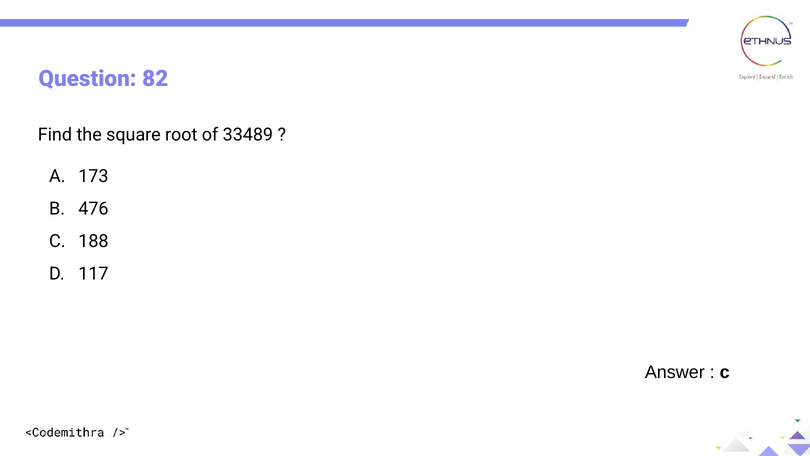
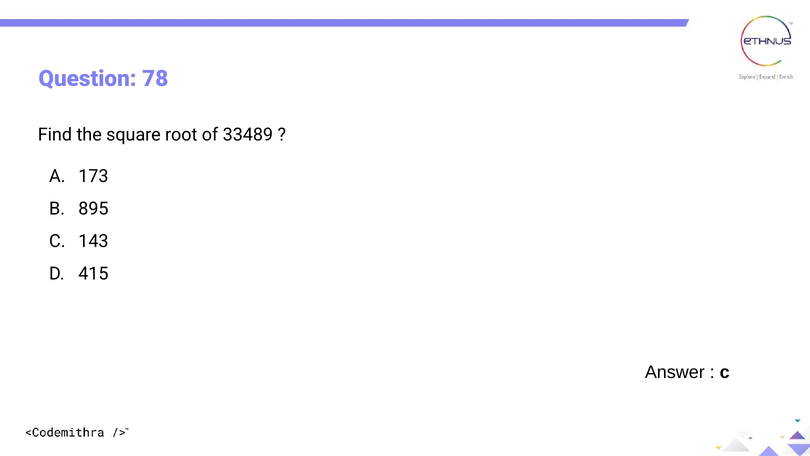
82: 82 -> 78 (155, 79)
476: 476 -> 895 (93, 209)
188: 188 -> 143 (93, 241)
117: 117 -> 415 (93, 273)
